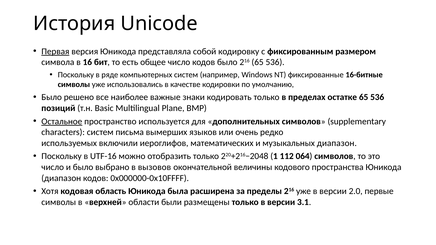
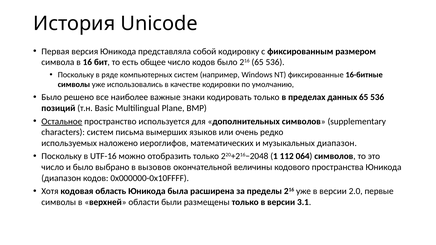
Первая underline: present -> none (55, 51)
остатке: остатке -> данных (342, 97)
включили: включили -> наложено (118, 143)
